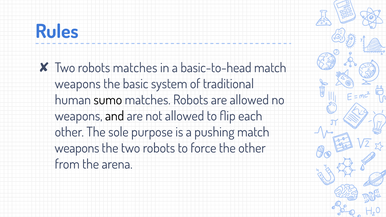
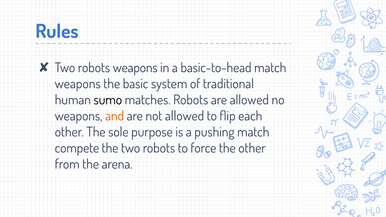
robots matches: matches -> weapons (135, 68)
and colour: black -> orange (115, 116)
weapons: weapons -> compete (77, 148)
